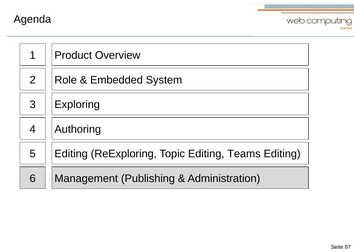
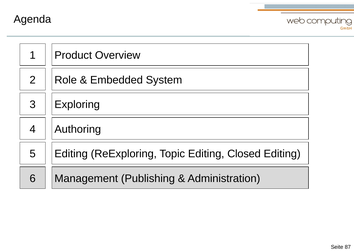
Teams: Teams -> Closed (244, 154)
